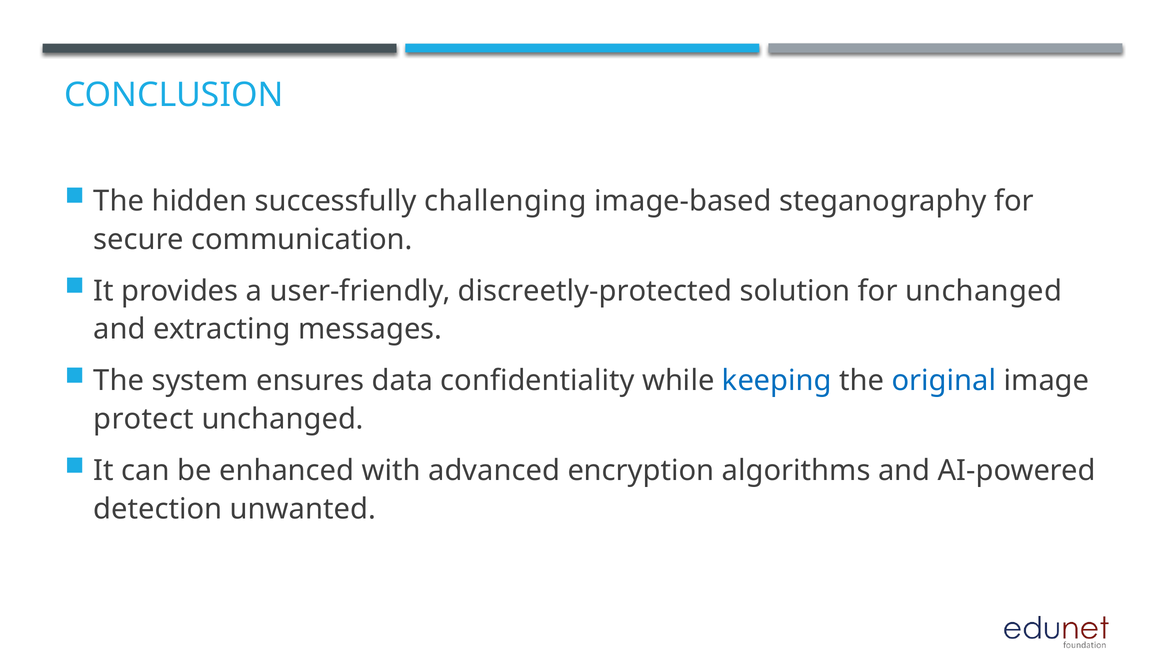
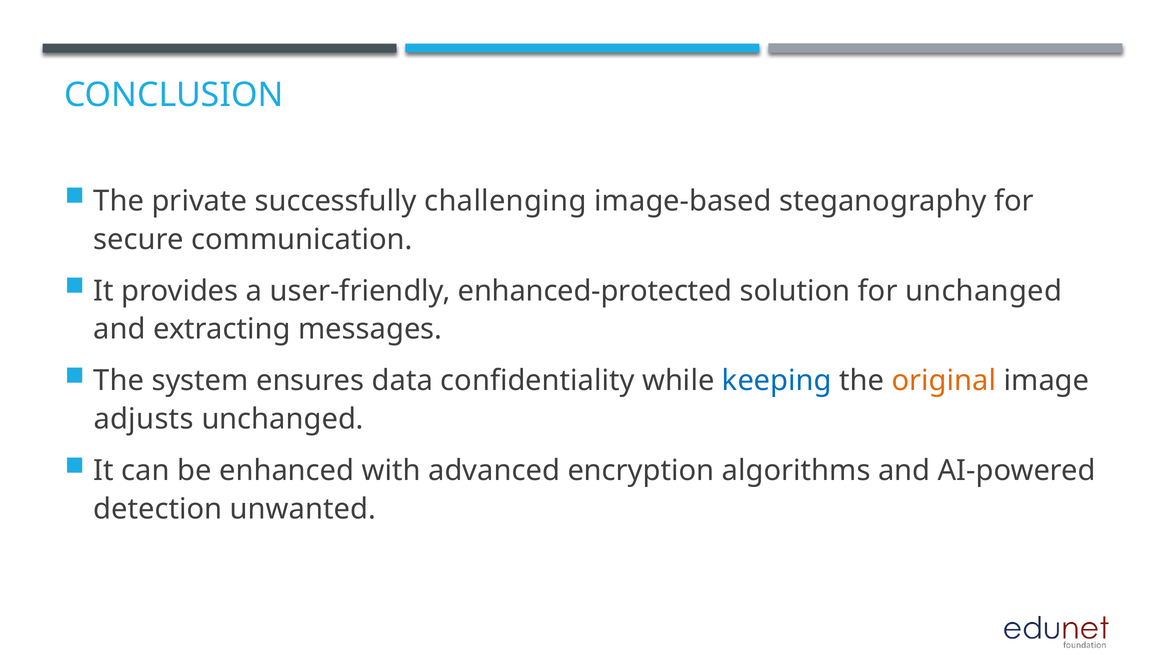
hidden: hidden -> private (199, 201)
discreetly-protected: discreetly-protected -> enhanced-protected (595, 291)
original colour: blue -> orange (944, 381)
protect: protect -> adjusts (144, 419)
